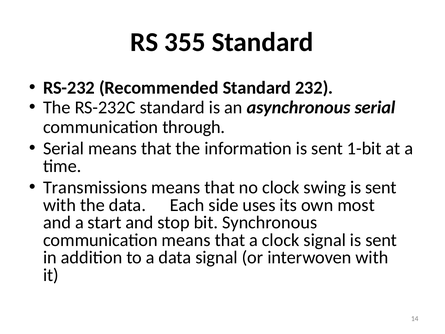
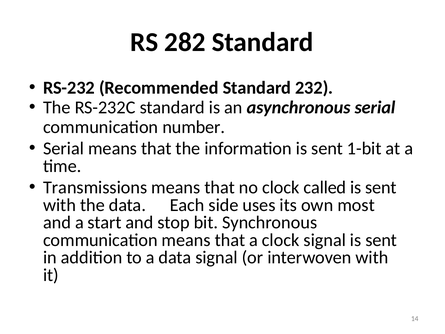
355: 355 -> 282 (185, 42)
through: through -> number (194, 127)
swing: swing -> called (325, 187)
